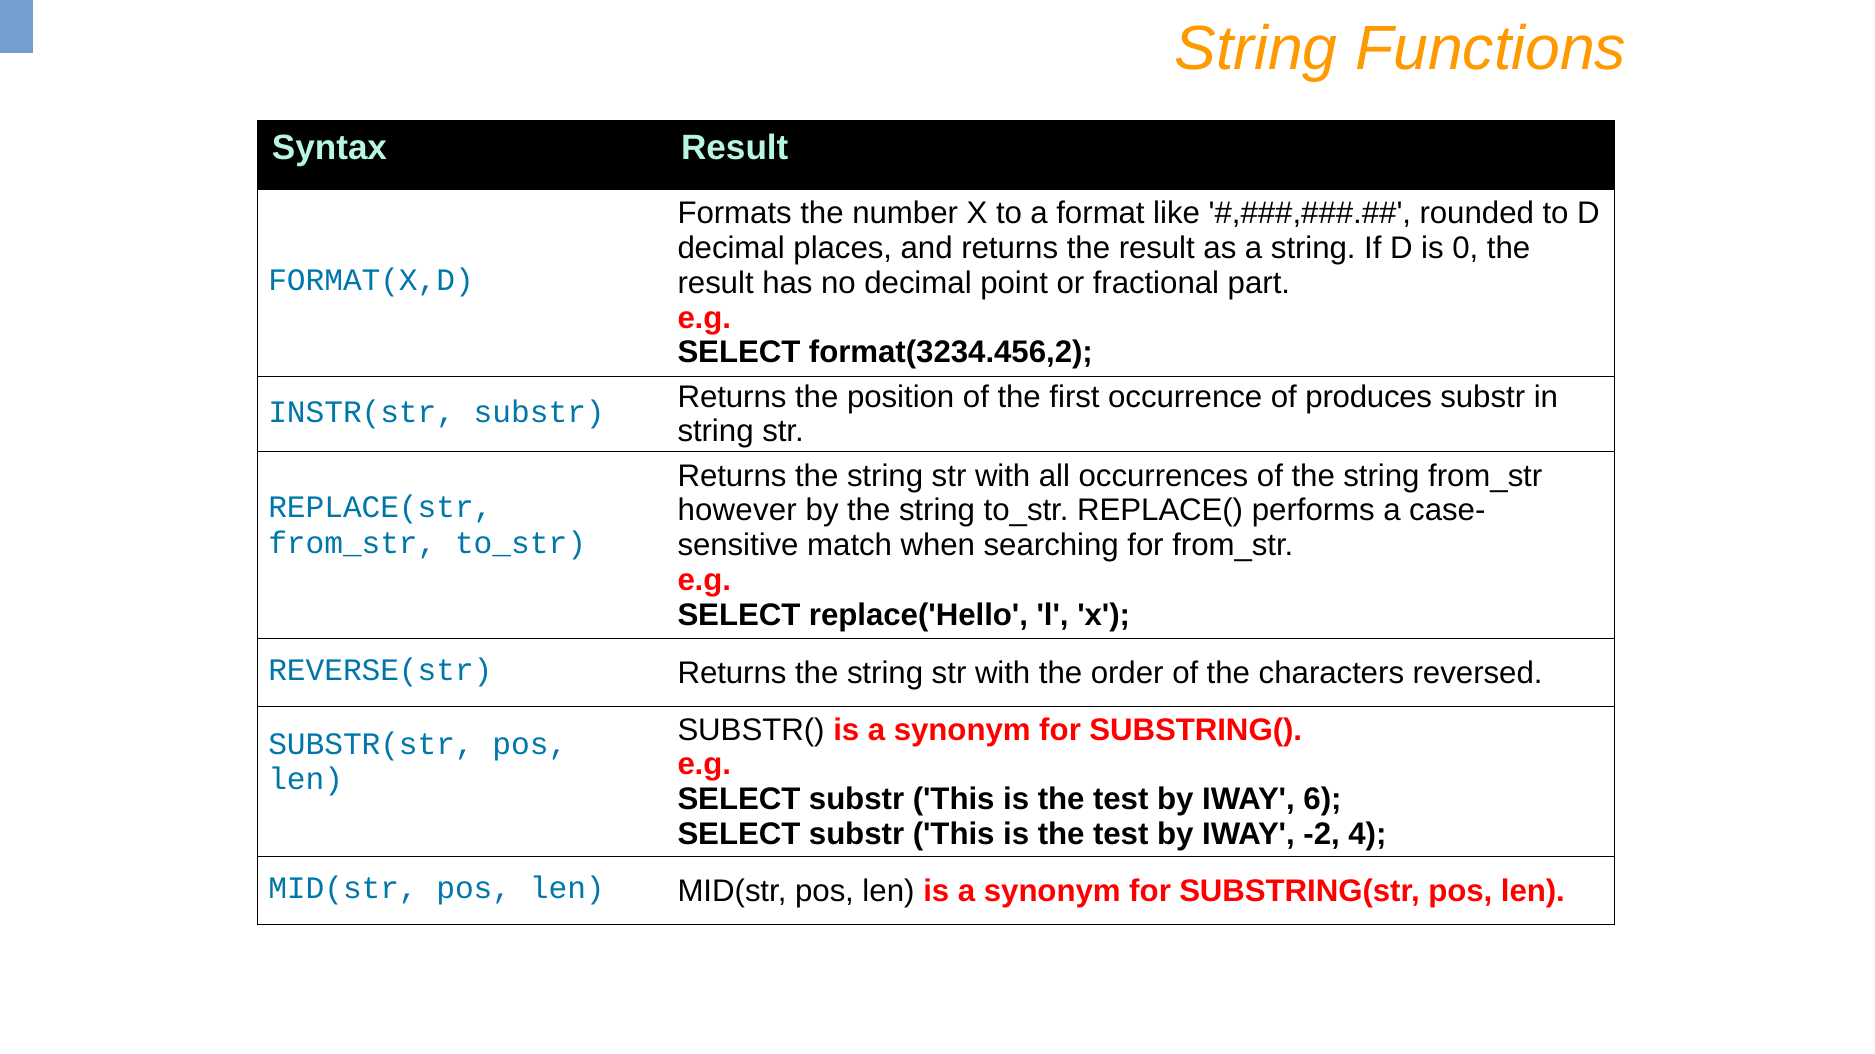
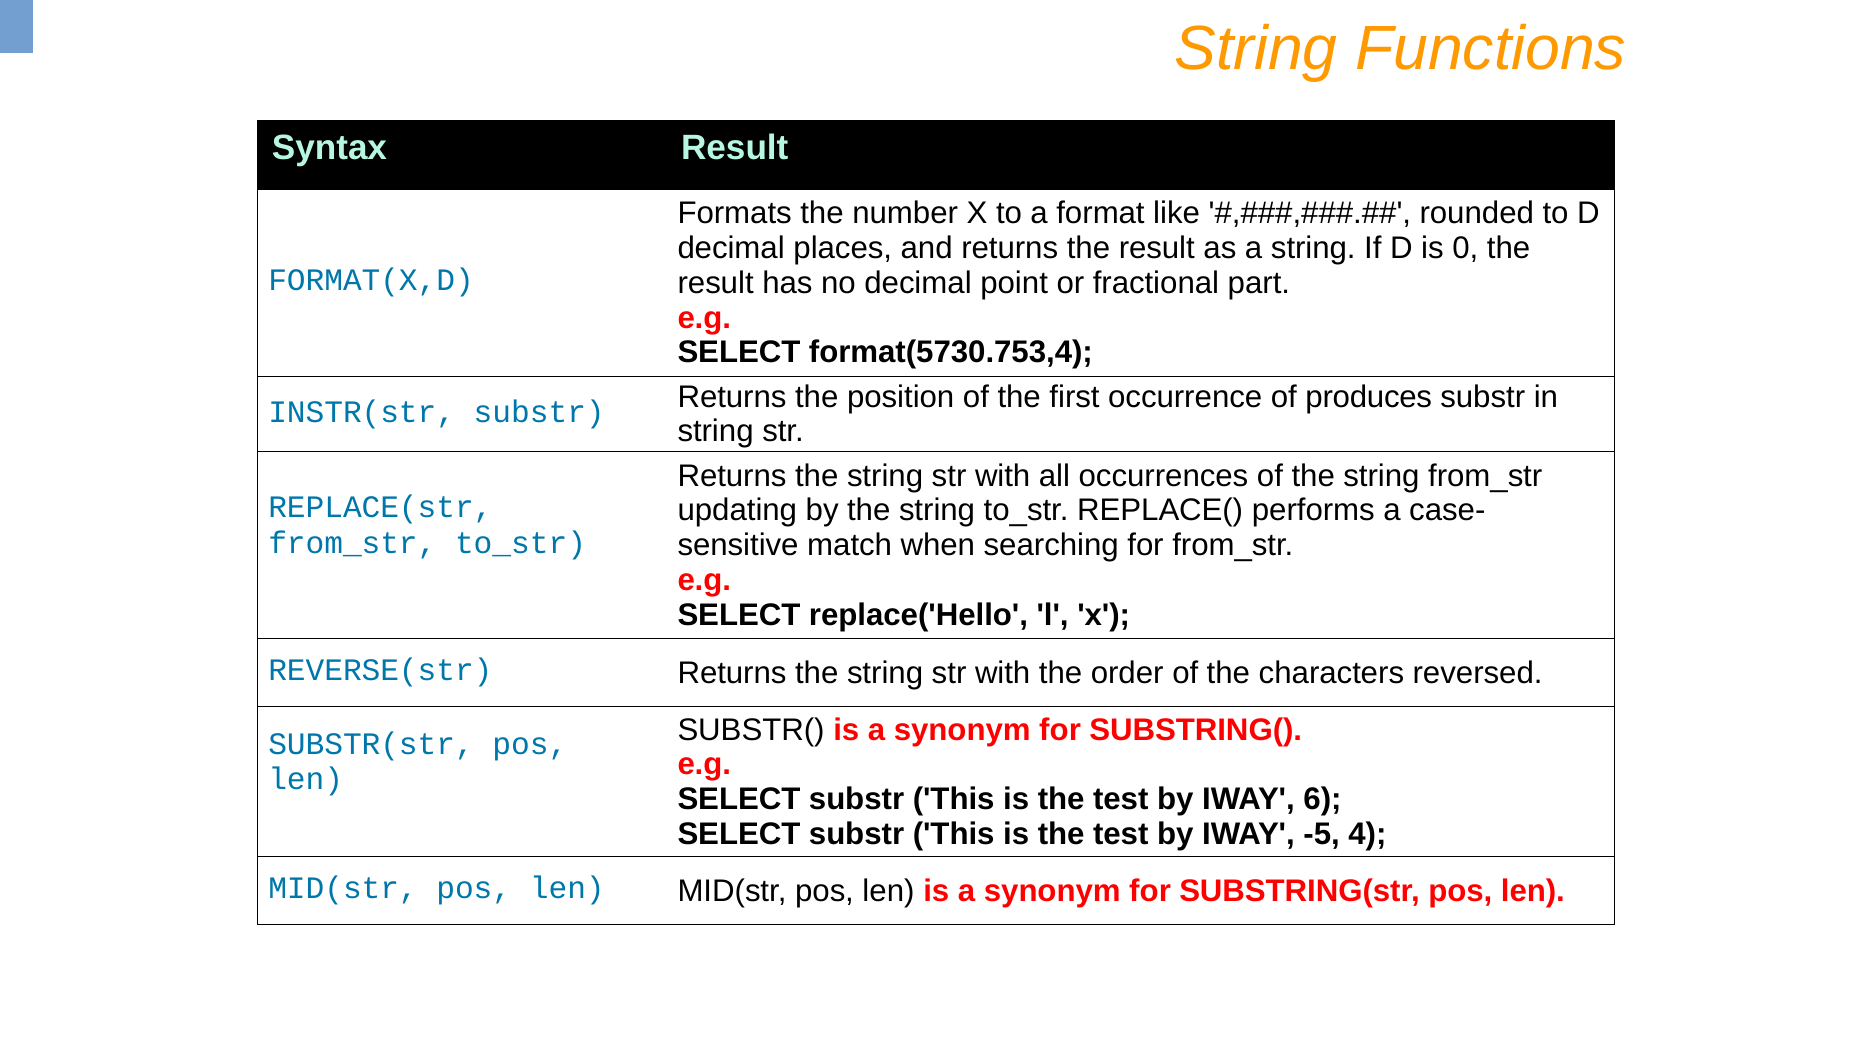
format(3234.456,2: format(3234.456,2 -> format(5730.753,4 (951, 353)
however: however -> updating (737, 511)
-2: -2 -> -5 (1322, 834)
